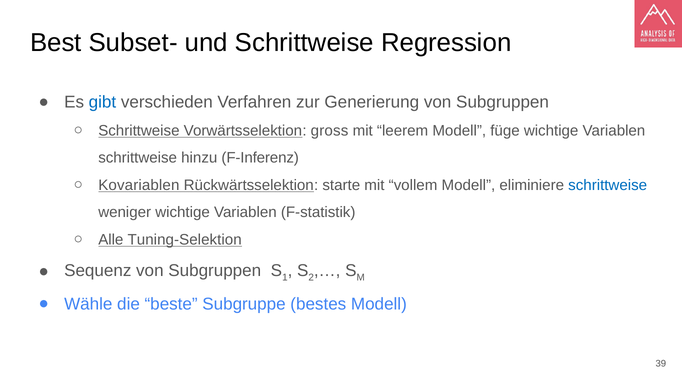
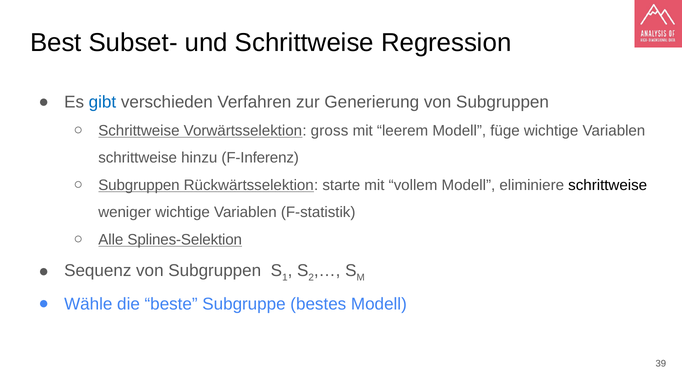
Kovariablen: Kovariablen -> Subgruppen (139, 185)
schrittweise colour: blue -> black (608, 185)
Tuning-Selektion: Tuning-Selektion -> Splines-Selektion (185, 239)
